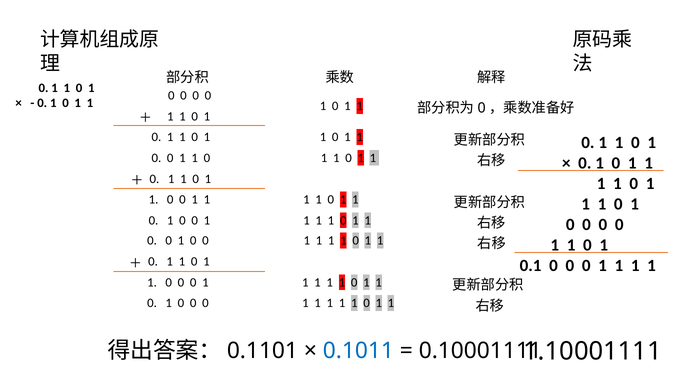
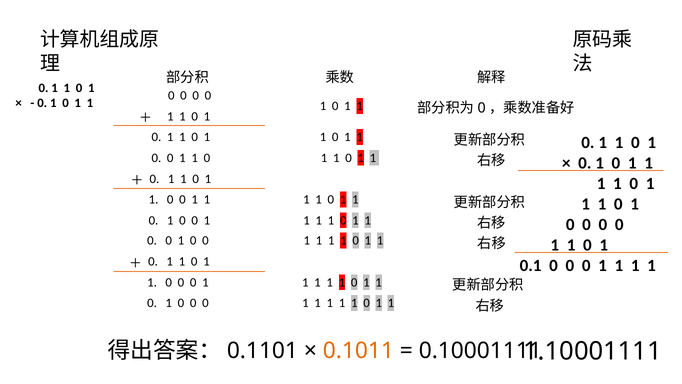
0.1011 colour: blue -> orange (358, 351)
